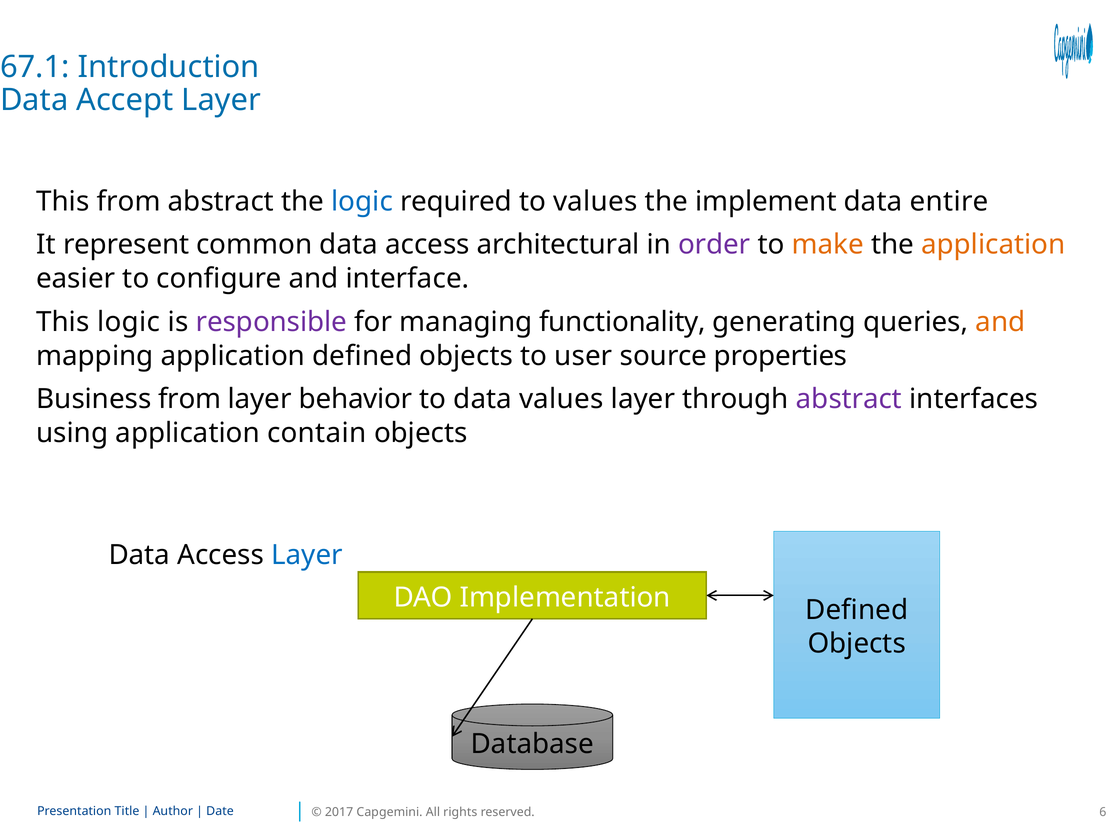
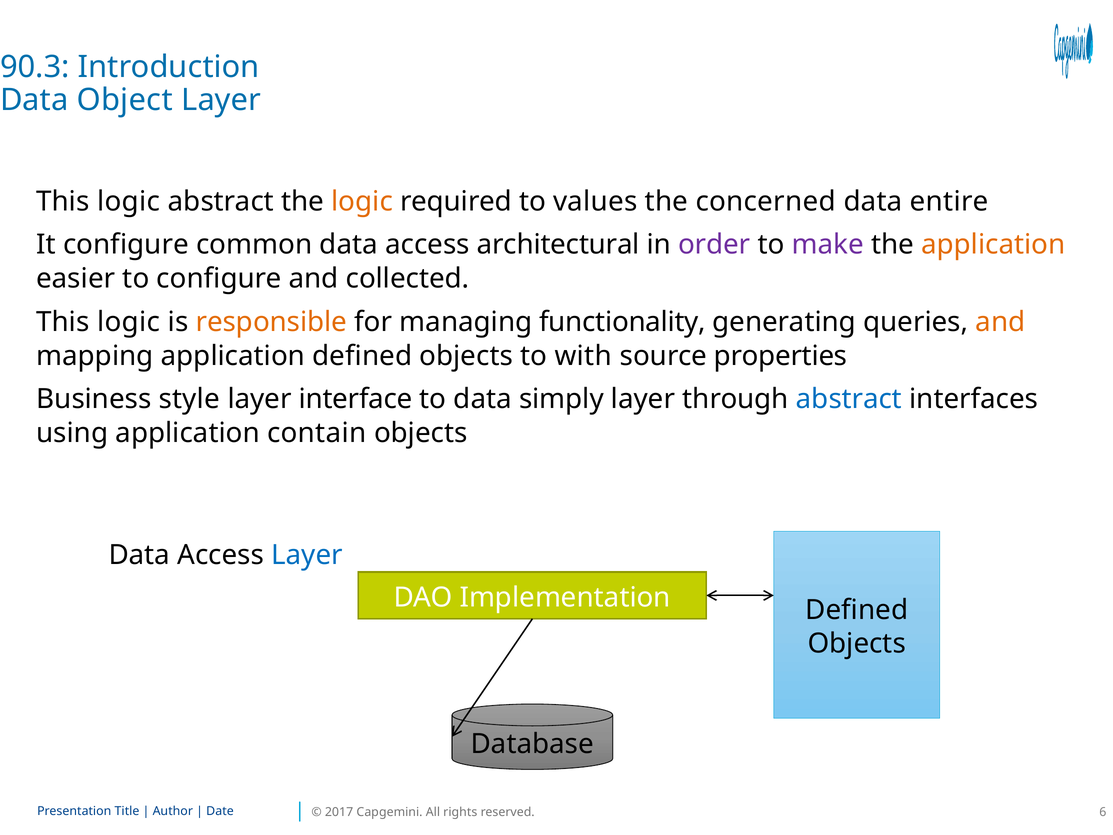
67.1: 67.1 -> 90.3 (35, 67)
Accept: Accept -> Object (125, 100)
from: from -> logic (128, 201)
logic colour: blue -> orange (362, 201)
implement: implement -> concerned (766, 201)
It represent: represent -> configure (126, 245)
make colour: orange -> purple (828, 245)
interface: interface -> collected (407, 279)
responsible colour: purple -> orange (271, 322)
user: user -> with (583, 356)
Business from: from -> style (189, 399)
behavior: behavior -> interface (356, 399)
data values: values -> simply (561, 399)
abstract colour: purple -> blue (849, 399)
